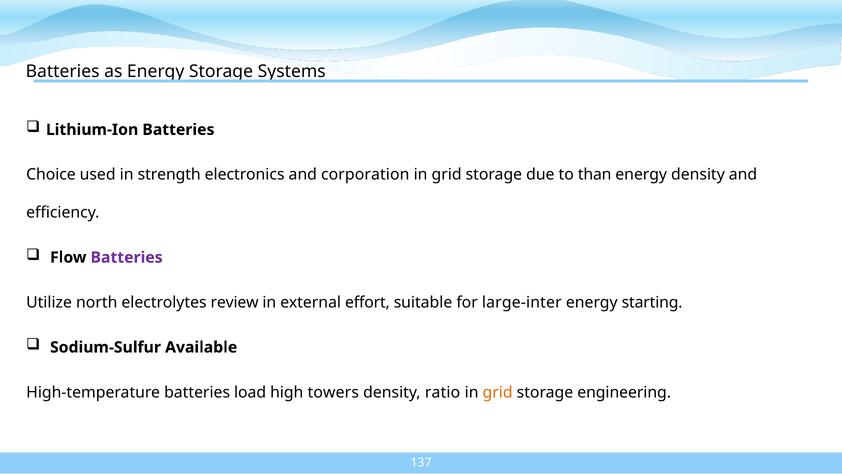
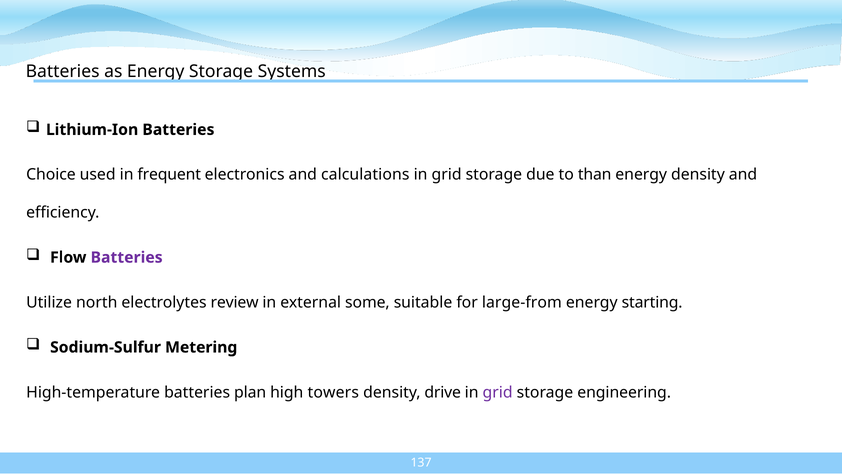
strength: strength -> frequent (169, 174)
corporation: corporation -> calculations (365, 174)
effort: effort -> some (367, 302)
large-inter: large-inter -> large-from (522, 302)
Available: Available -> Metering (201, 347)
load: load -> plan (250, 392)
ratio: ratio -> drive (443, 392)
grid colour: orange -> purple (498, 392)
